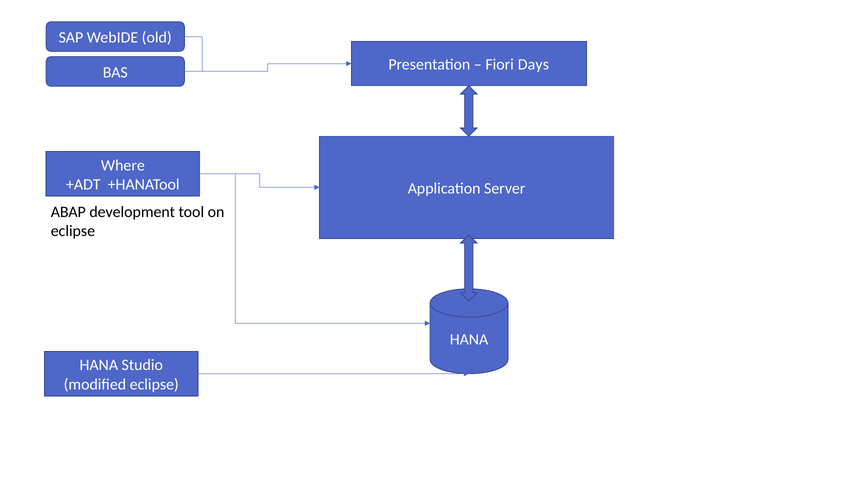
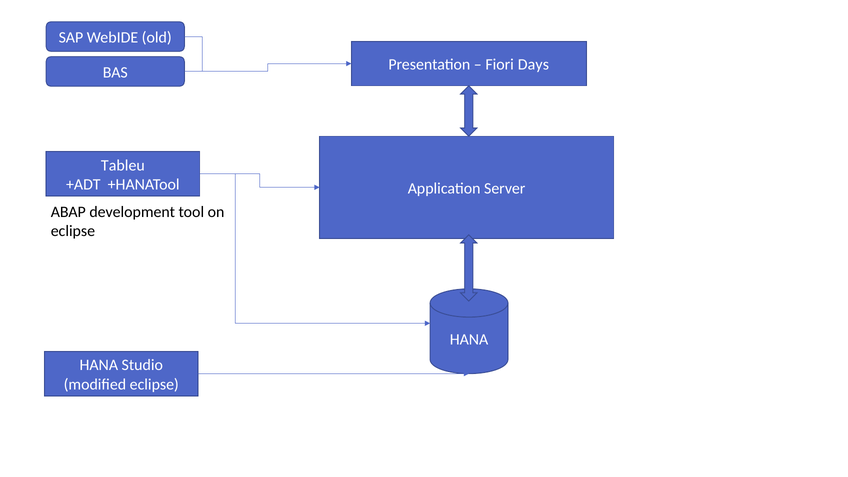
Where: Where -> Tableu (123, 165)
